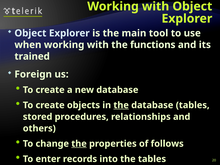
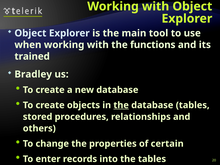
Foreign: Foreign -> Bradley (33, 74)
the underline: present -> none (79, 144)
follows: follows -> certain (167, 144)
